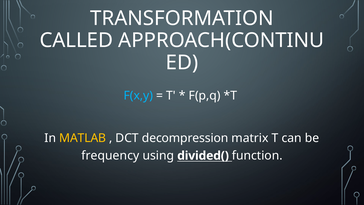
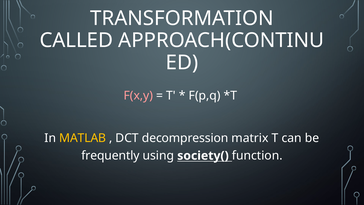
F(x,y colour: light blue -> pink (138, 95)
frequency: frequency -> frequently (110, 156)
divided(: divided( -> society( (203, 156)
